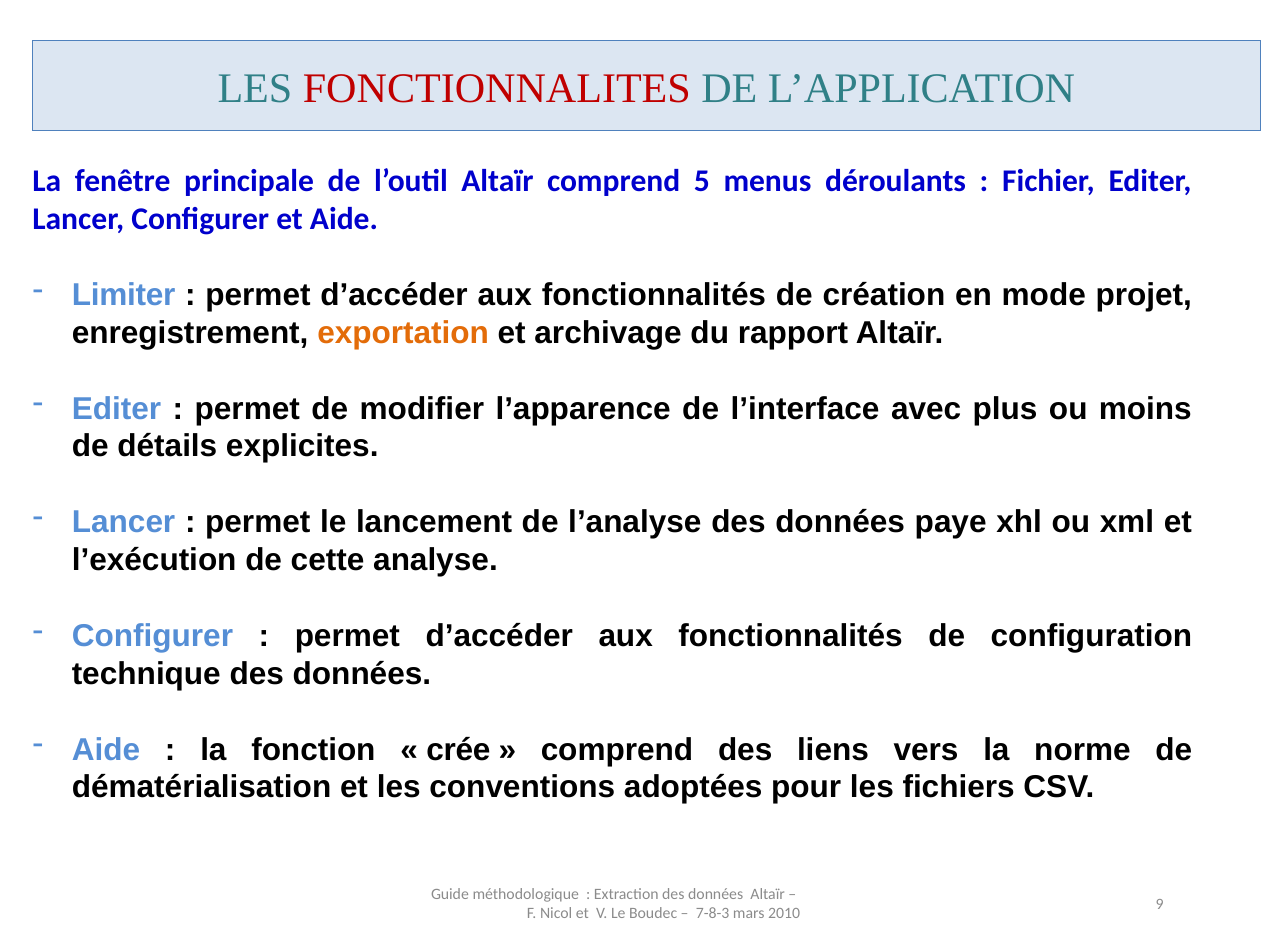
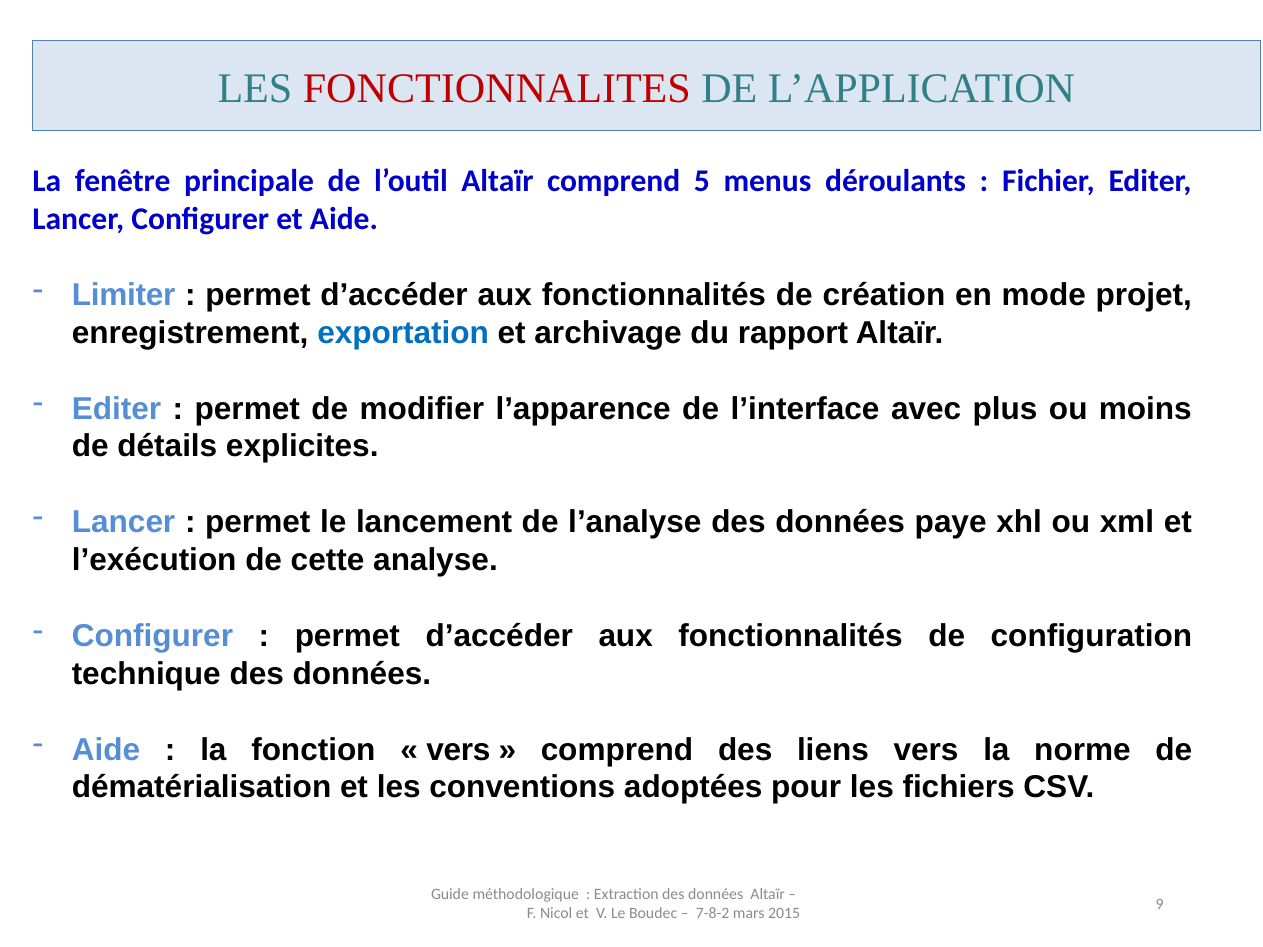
exportation colour: orange -> blue (403, 333)
crée: crée -> vers (458, 750)
7-8-3: 7-8-3 -> 7-8-2 (713, 914)
2010: 2010 -> 2015 (784, 914)
